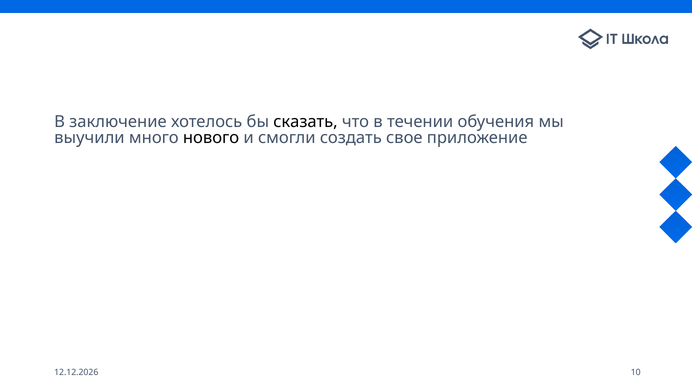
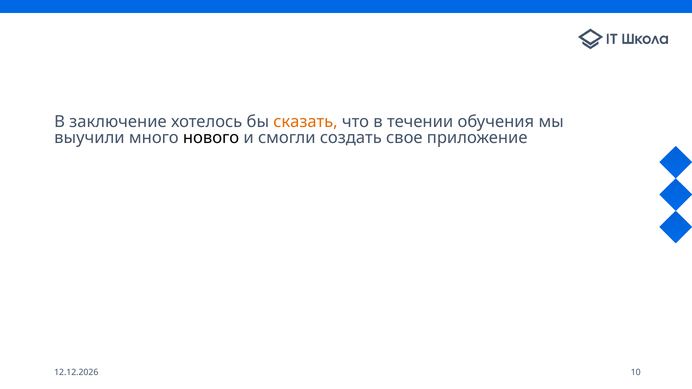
сказать colour: black -> orange (306, 122)
